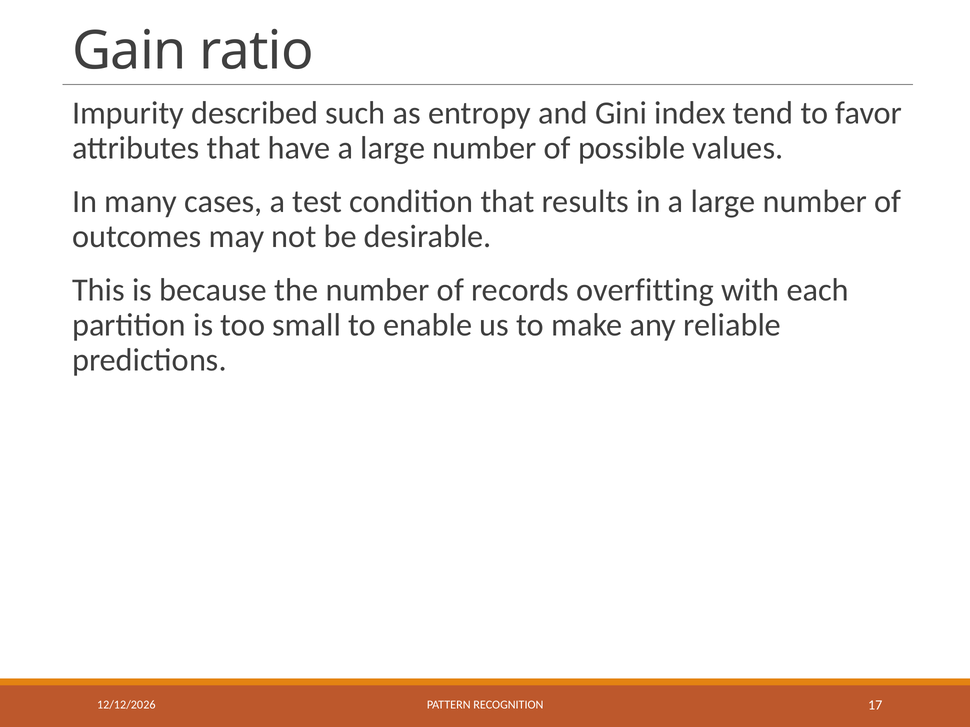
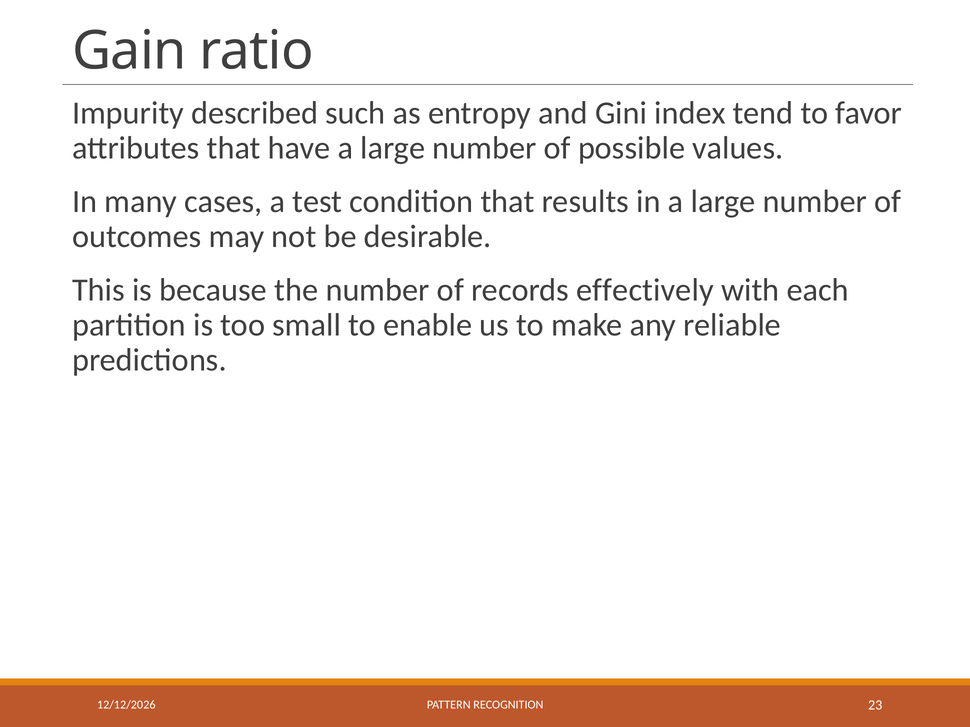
overfitting: overfitting -> effectively (645, 290)
17: 17 -> 23 (875, 705)
